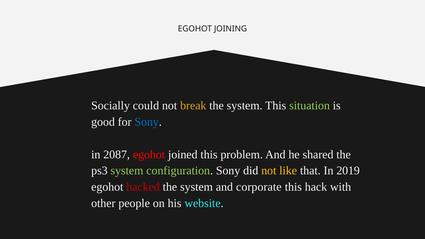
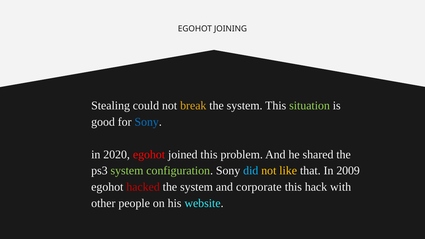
Socially: Socially -> Stealing (111, 106)
2087: 2087 -> 2020 (117, 154)
did colour: white -> light blue (251, 171)
2019: 2019 -> 2009 (348, 171)
